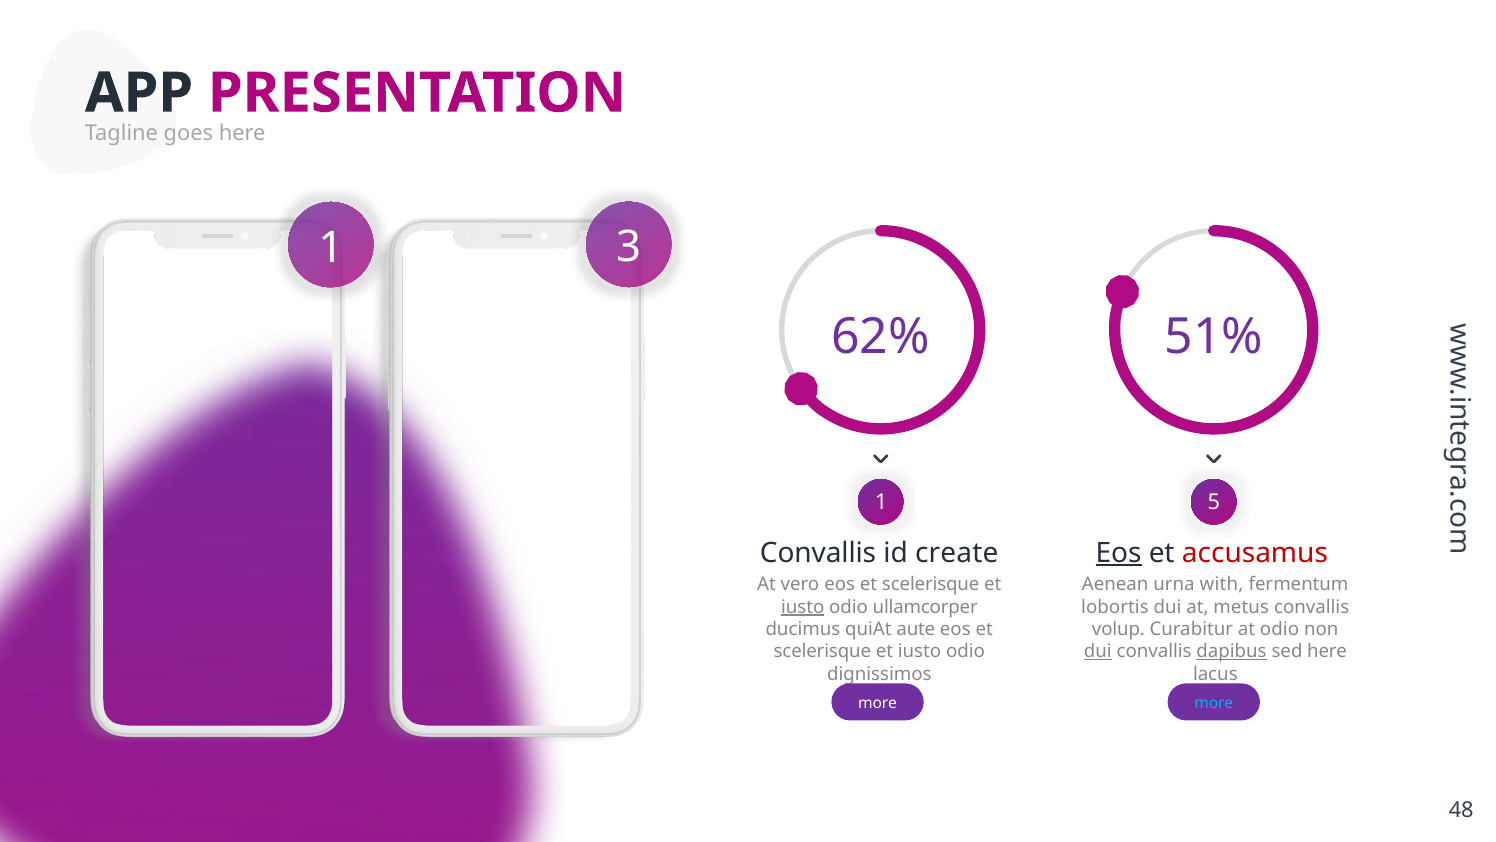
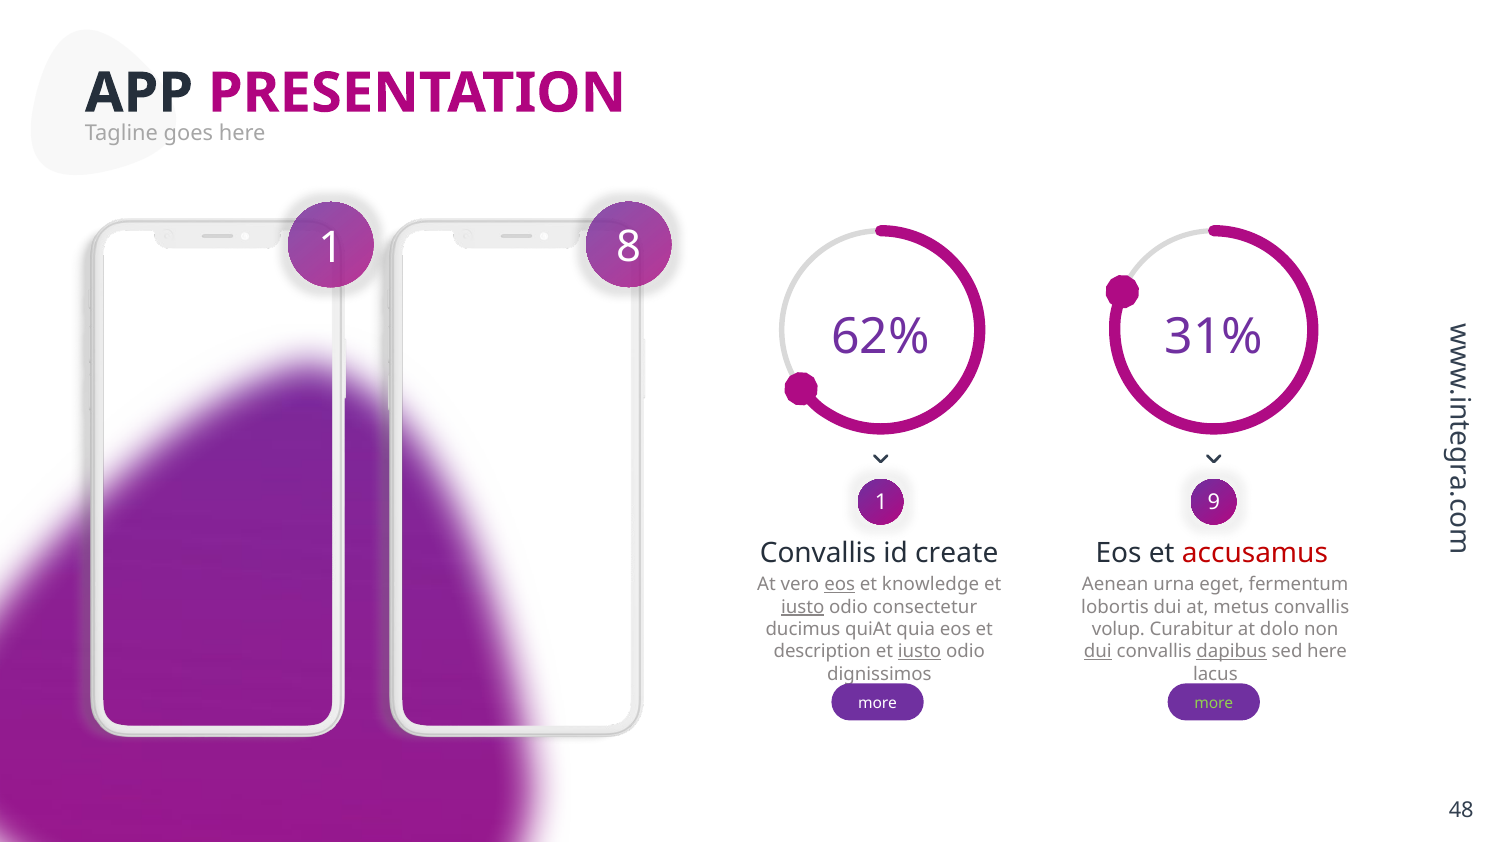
3: 3 -> 8 (629, 247)
51%: 51% -> 31% (1214, 336)
5: 5 -> 9 (1214, 502)
Eos underline: present -> none (1119, 553)
eos underline: none -> present (840, 584)
scelerisque: scelerisque -> knowledge (931, 584)
with: with -> eget (1222, 584)
ullamcorper: ullamcorper -> consectetur (925, 607)
aute: aute -> quia (916, 629)
at odio: odio -> dolo (1280, 629)
scelerisque: scelerisque -> description (822, 651)
iusto underline: none -> present (920, 651)
more colour: light blue -> light green (1214, 703)
